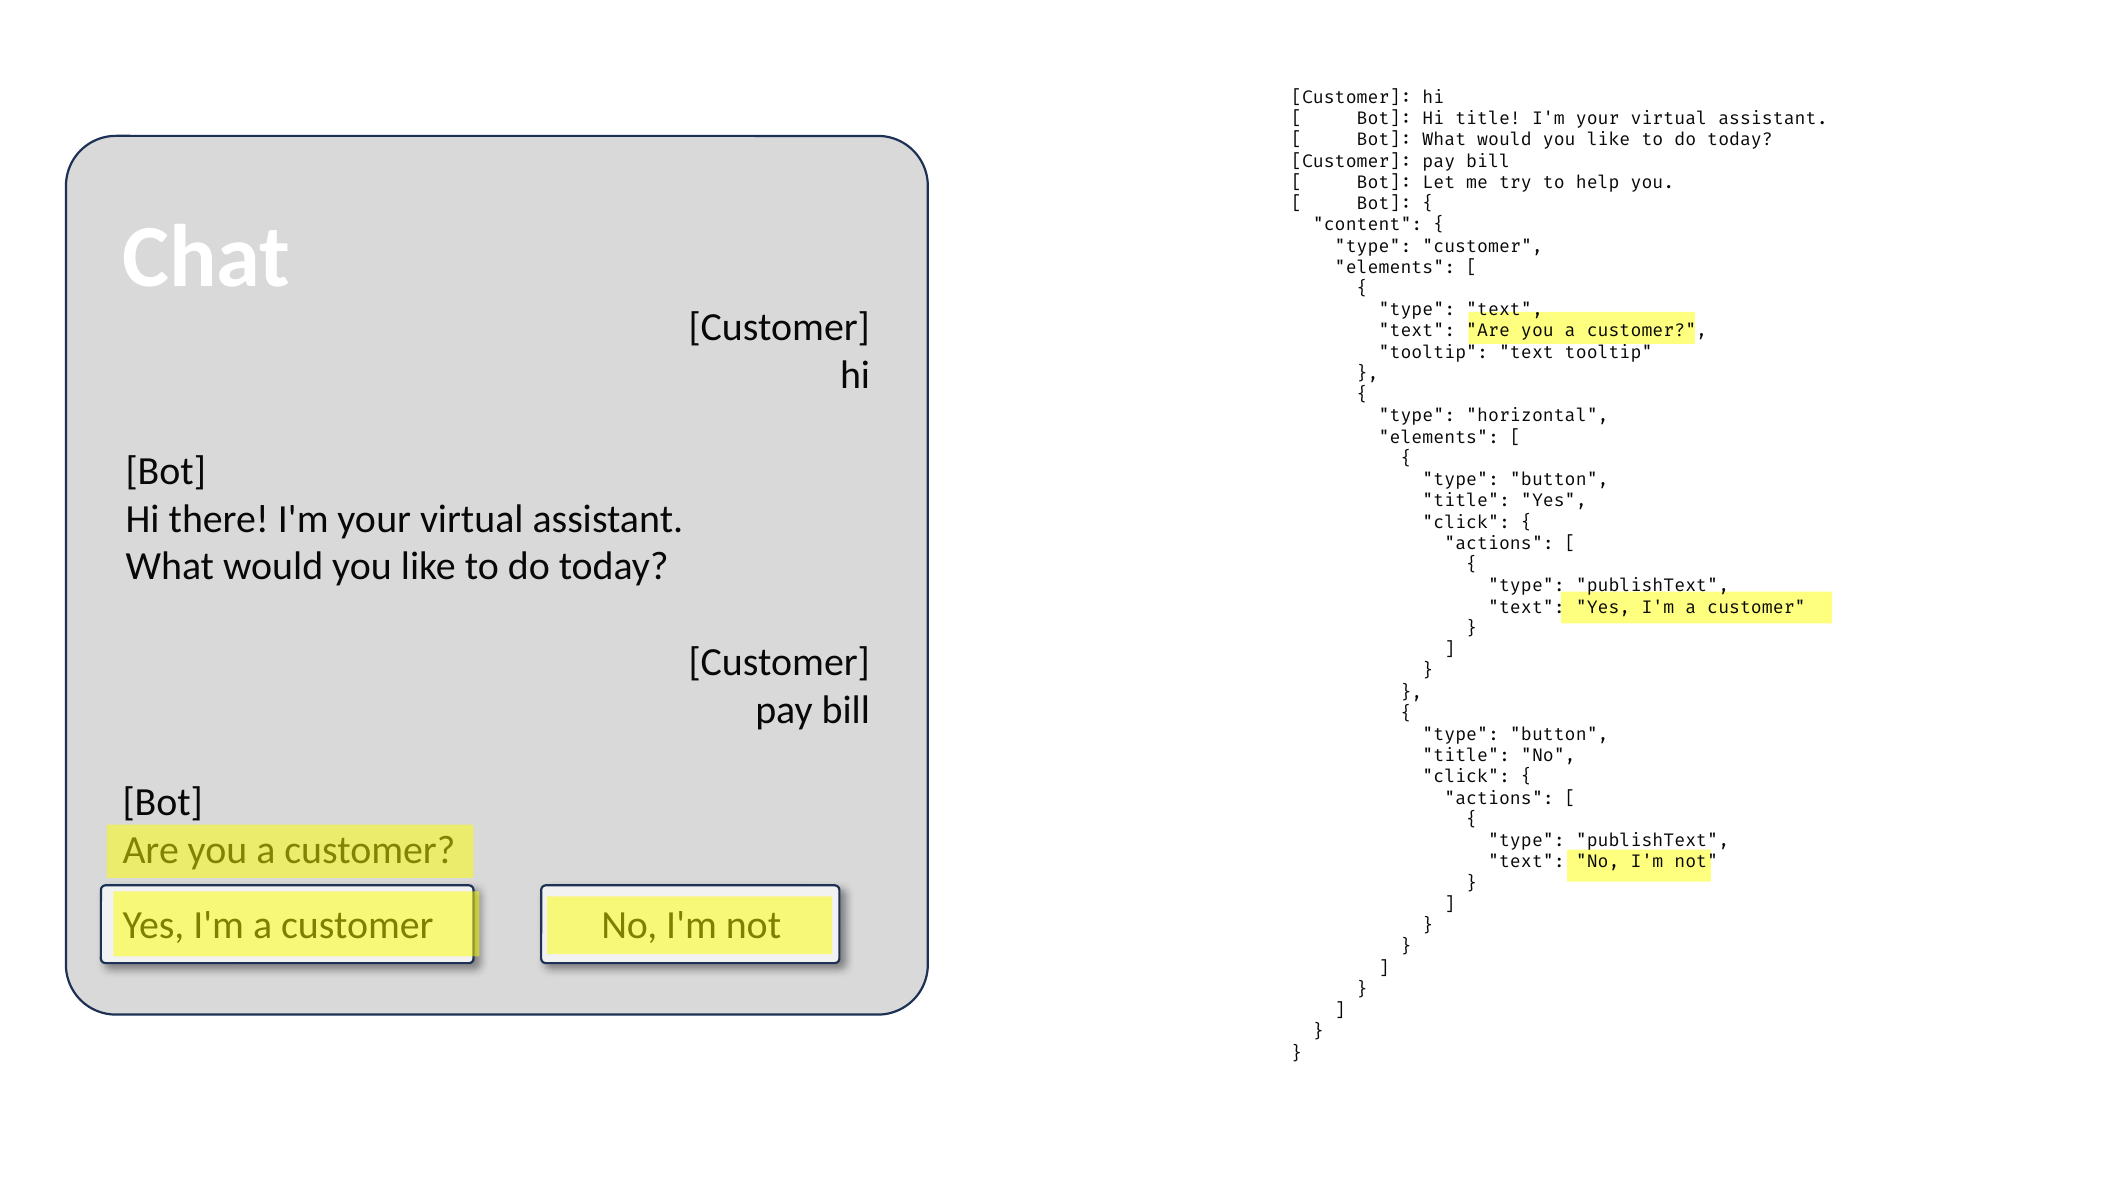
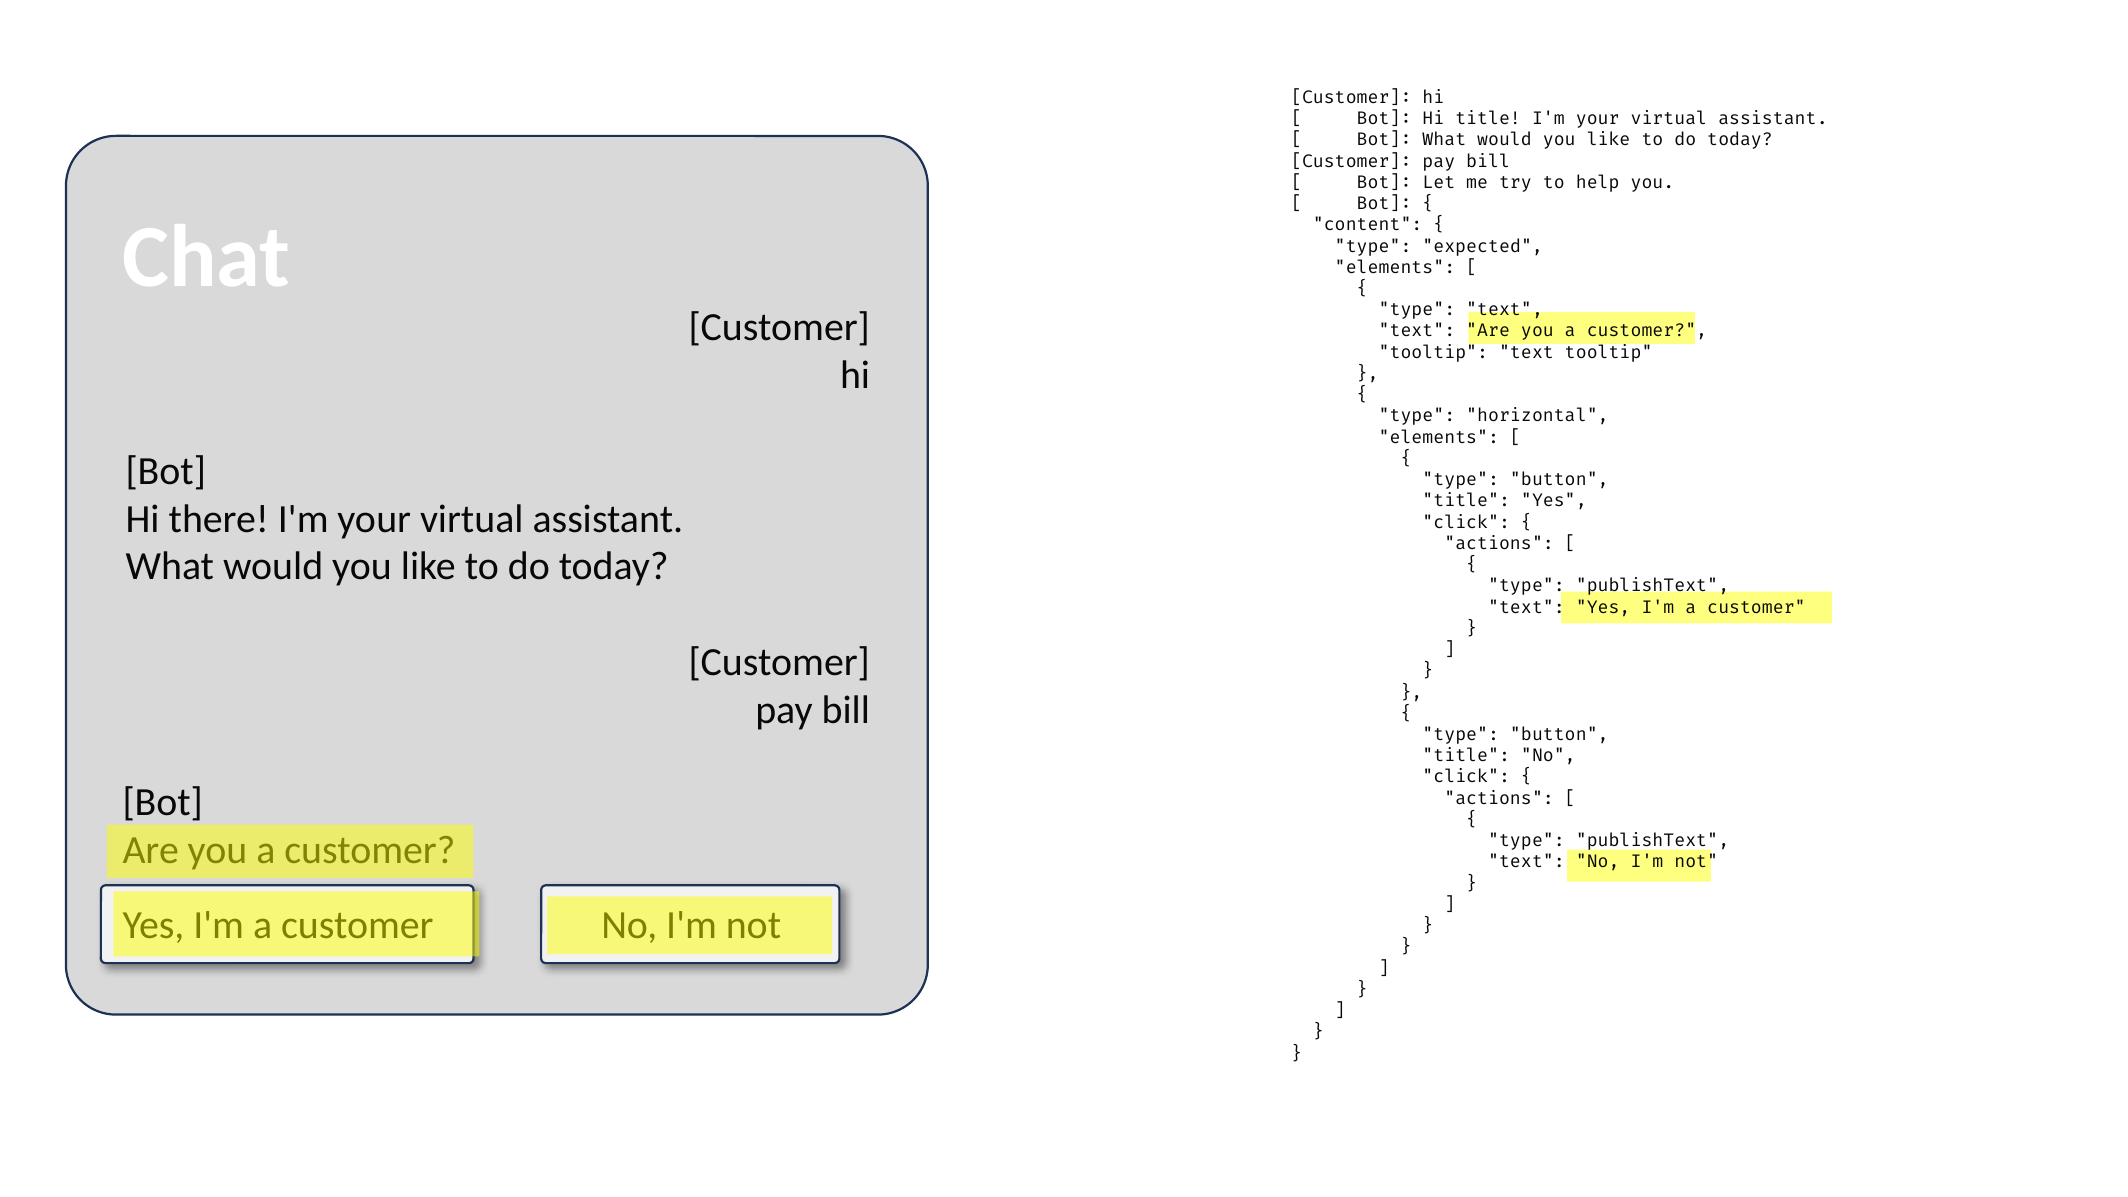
type customer: customer -> expected (1483, 246)
